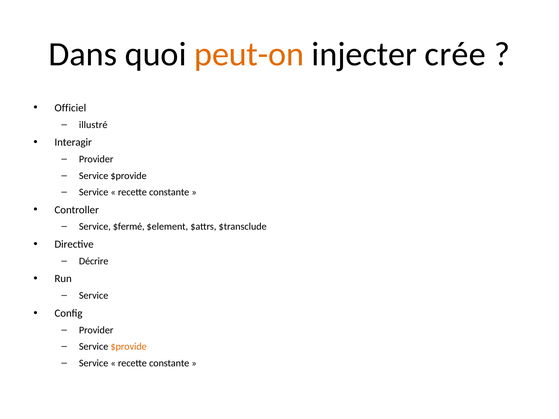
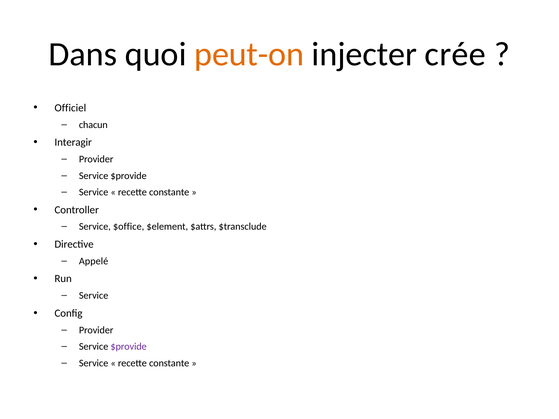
illustré: illustré -> chacun (93, 125)
$fermé: $fermé -> $office (129, 227)
Décrire: Décrire -> Appelé (94, 261)
$provide colour: orange -> purple (129, 347)
